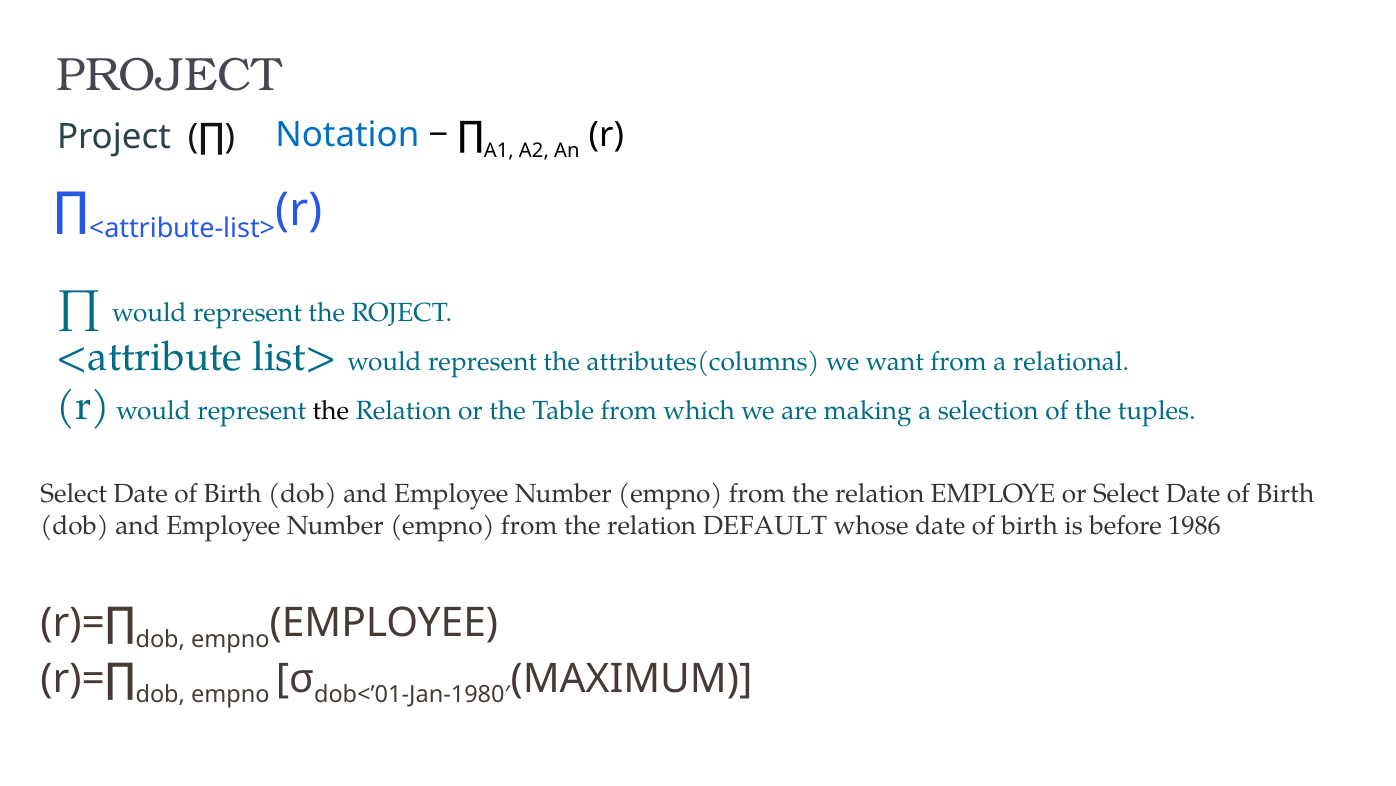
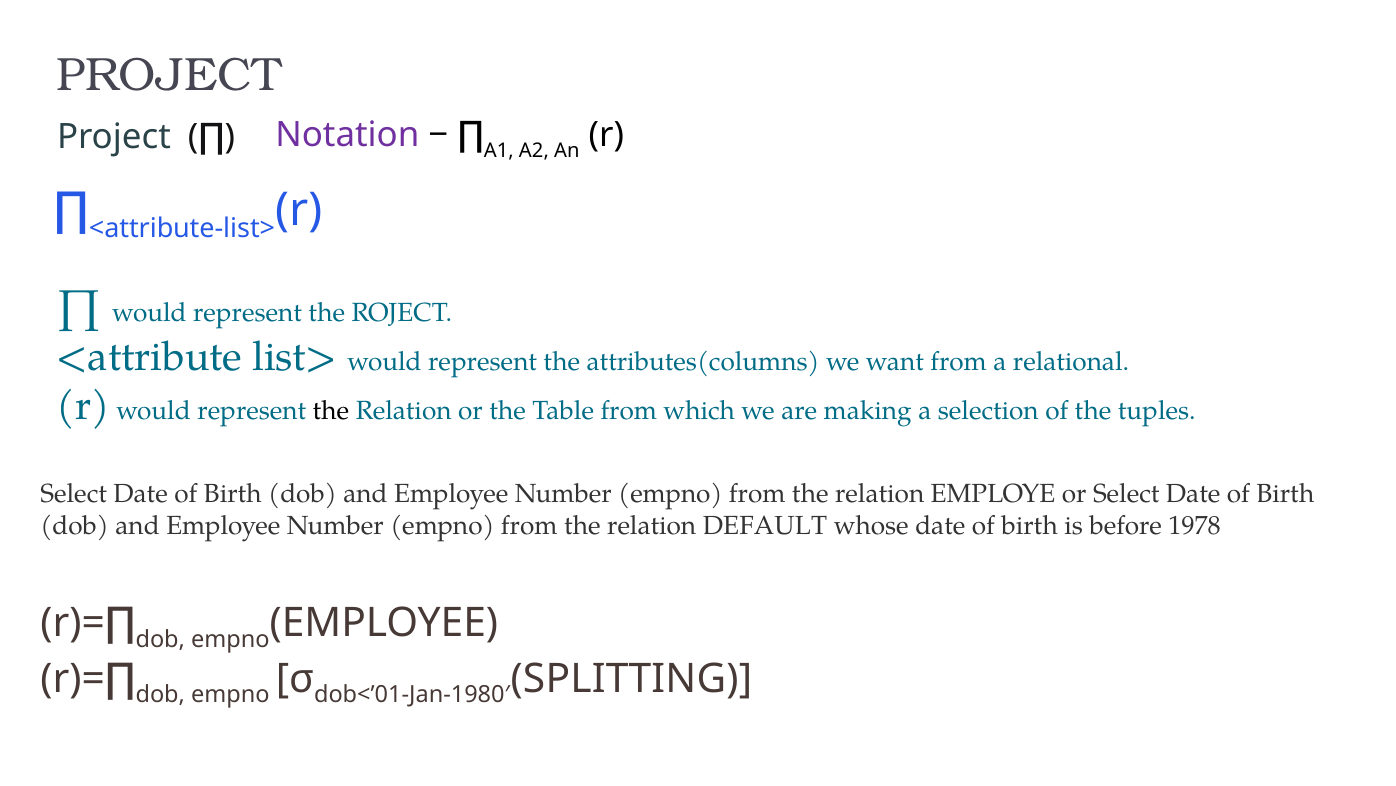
Notation colour: blue -> purple (347, 135)
1986: 1986 -> 1978 (1195, 525)
MAXIMUM: MAXIMUM -> SPLITTING (631, 679)
